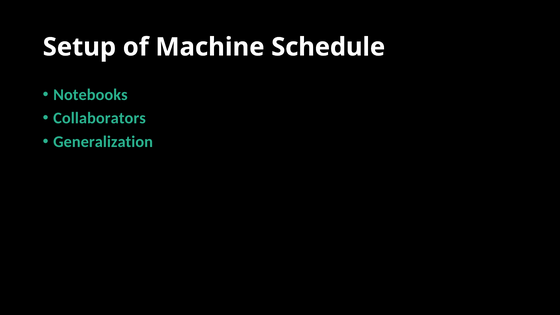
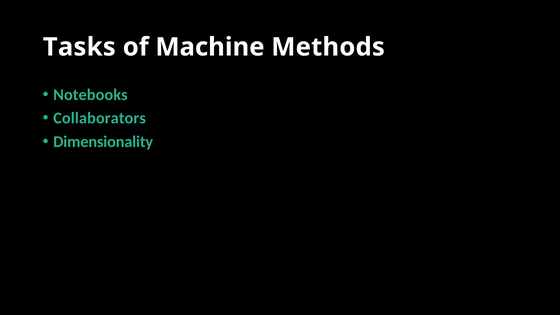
Setup: Setup -> Tasks (79, 47)
Schedule: Schedule -> Methods (328, 47)
Generalization: Generalization -> Dimensionality (103, 142)
